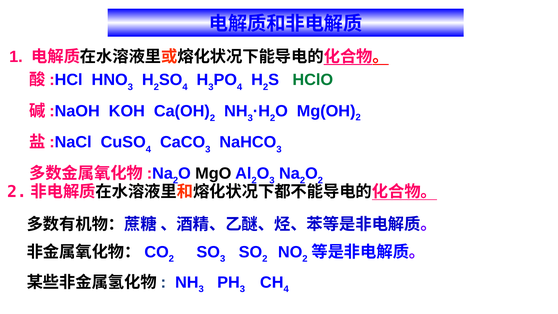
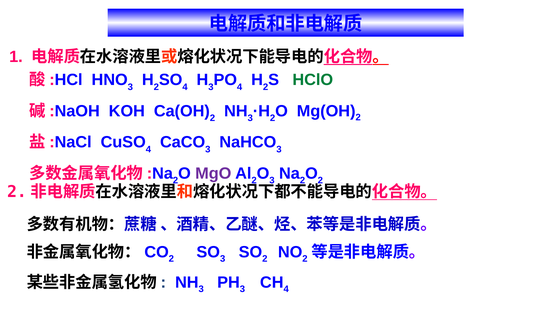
MgO colour: black -> purple (213, 173)
